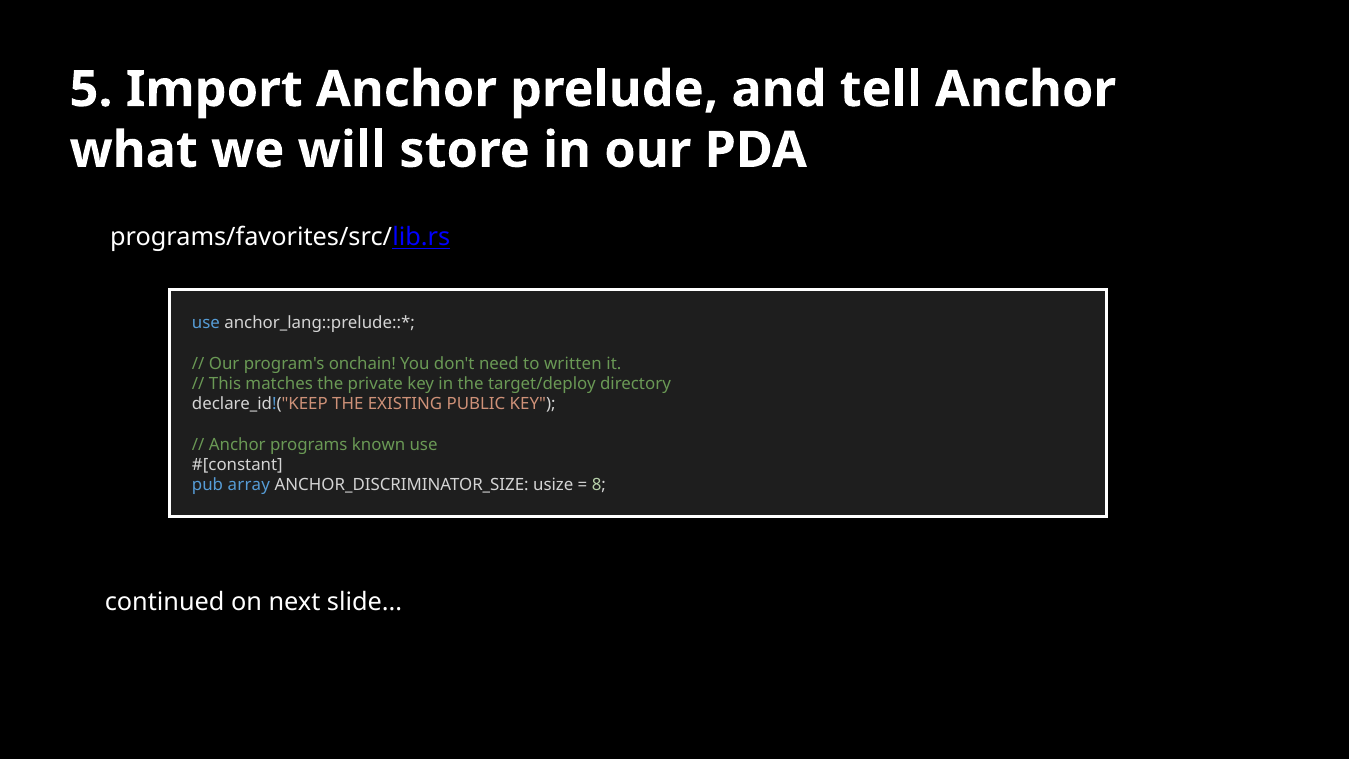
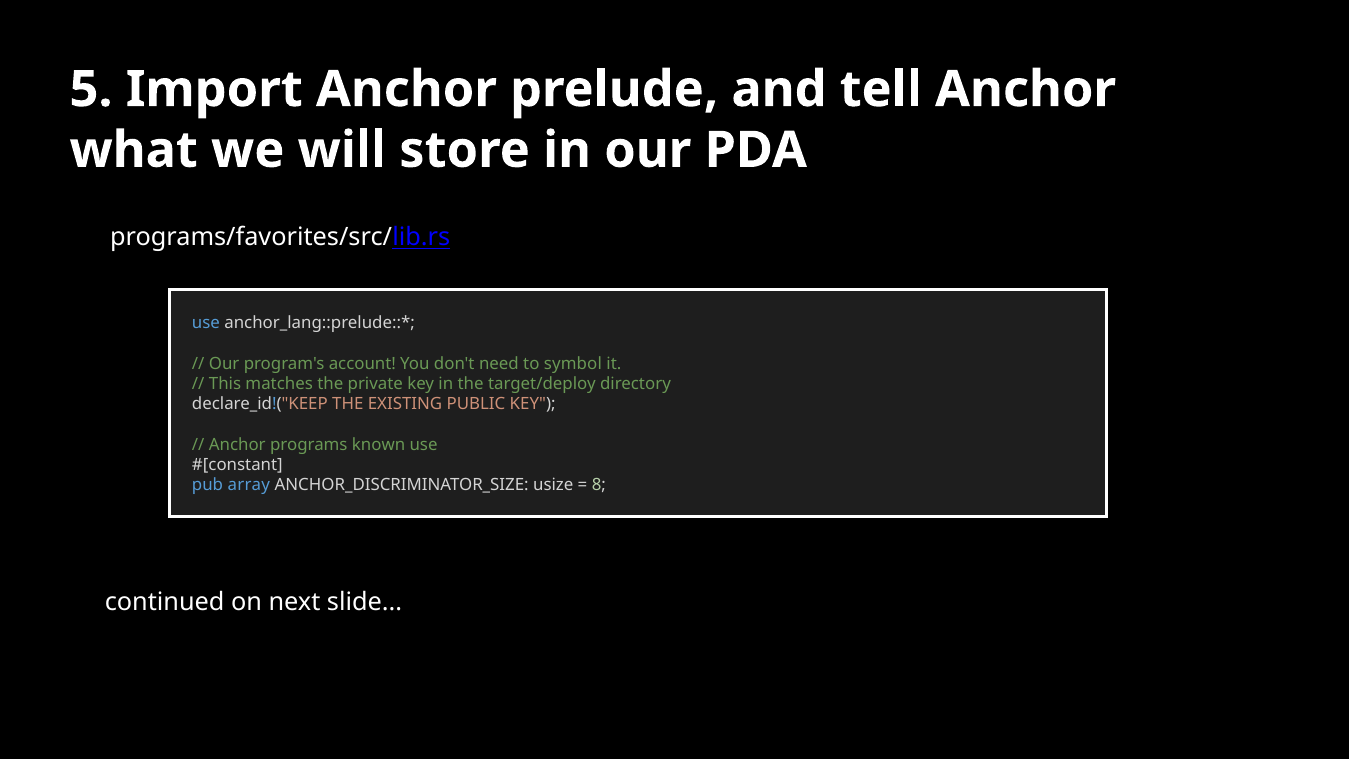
onchain: onchain -> account (362, 364)
written: written -> symbol (573, 364)
